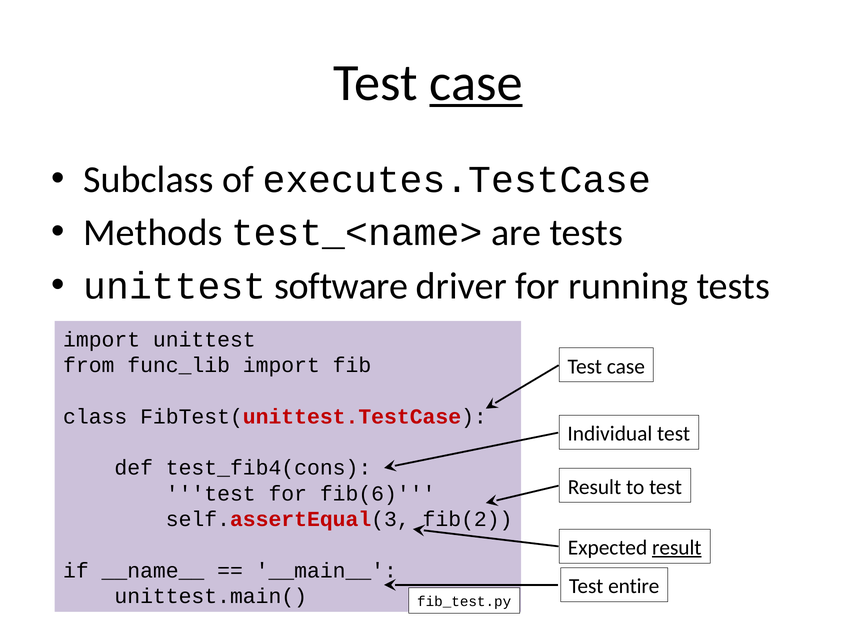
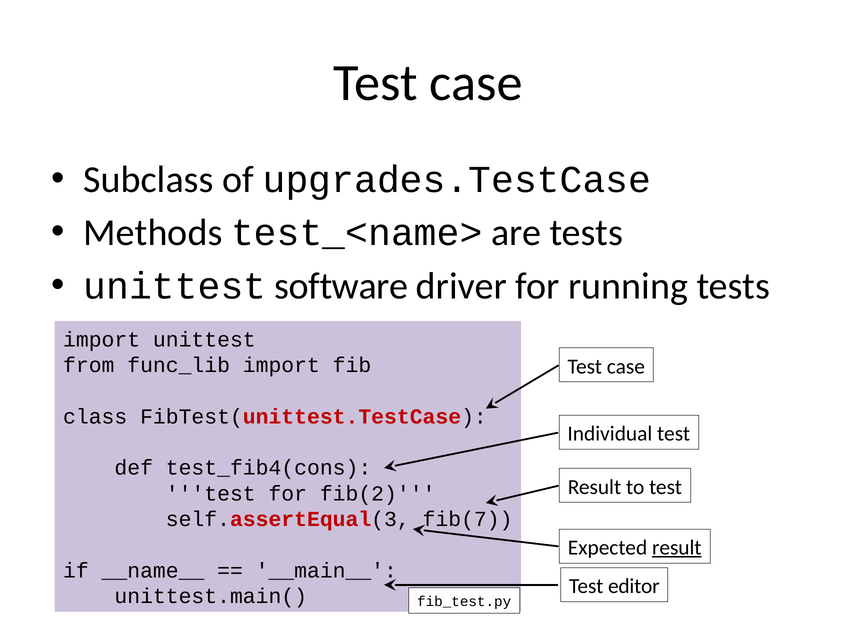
case underline: present -> none (476, 83)
executes.TestCase: executes.TestCase -> upgrades.TestCase (457, 180)
fib(6: fib(6 -> fib(2 (378, 494)
fib(2: fib(2 -> fib(7 (468, 519)
entire: entire -> editor (634, 586)
